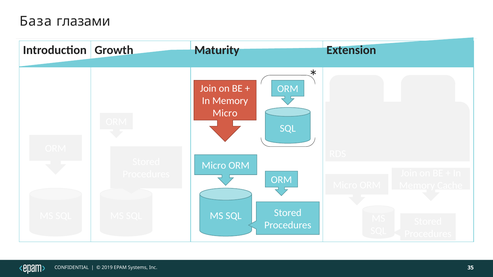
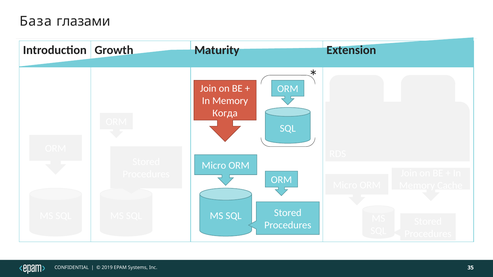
Micro: Micro -> Когда (225, 113)
